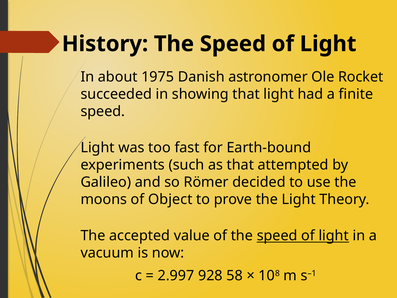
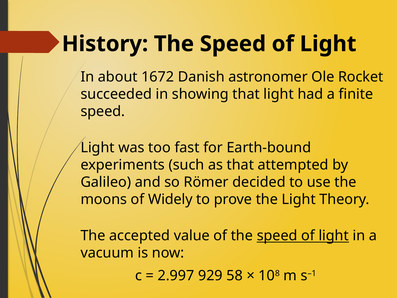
1975: 1975 -> 1672 (158, 77)
Object: Object -> Widely (170, 199)
928: 928 -> 929 (210, 275)
